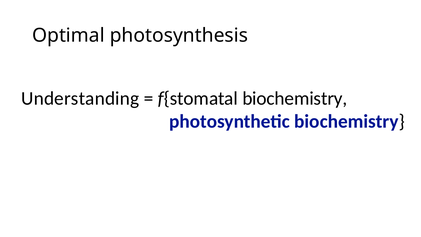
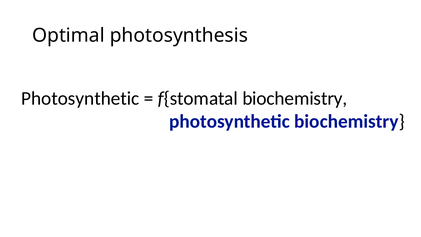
Understanding: Understanding -> Photosynthetic (80, 98)
